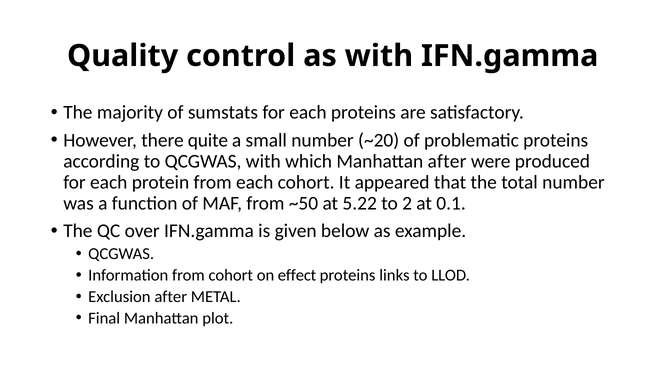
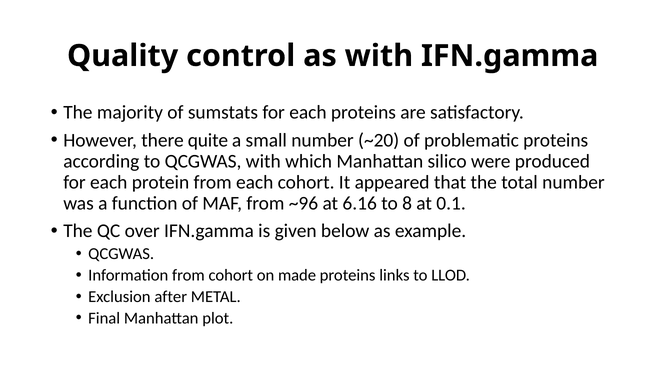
Manhattan after: after -> silico (447, 162)
~50: ~50 -> ~96 (303, 203)
5.22: 5.22 -> 6.16 (360, 203)
2: 2 -> 8 (407, 203)
effect: effect -> made (297, 276)
